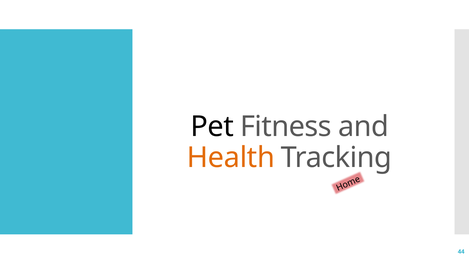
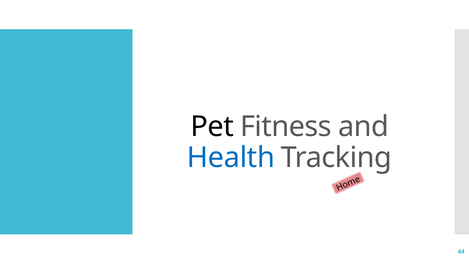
Health colour: orange -> blue (231, 158)
